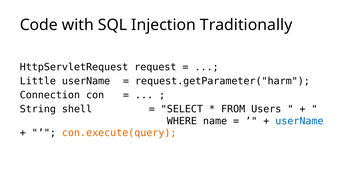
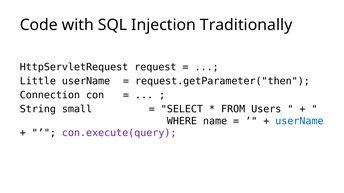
request.getParameter("harm: request.getParameter("harm -> request.getParameter("then (222, 81)
shell: shell -> small (77, 109)
con.execute(query colour: orange -> purple (119, 133)
